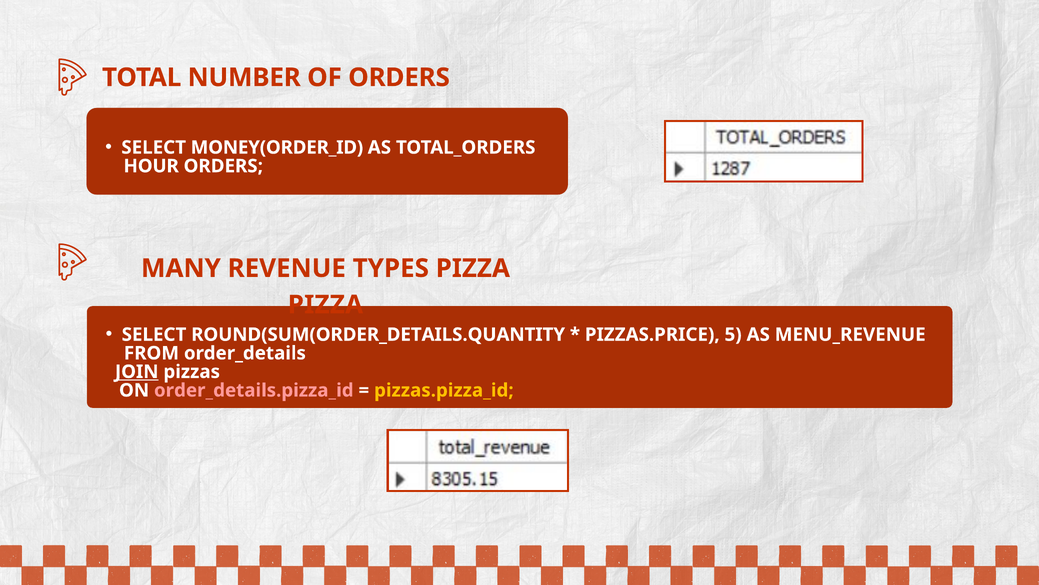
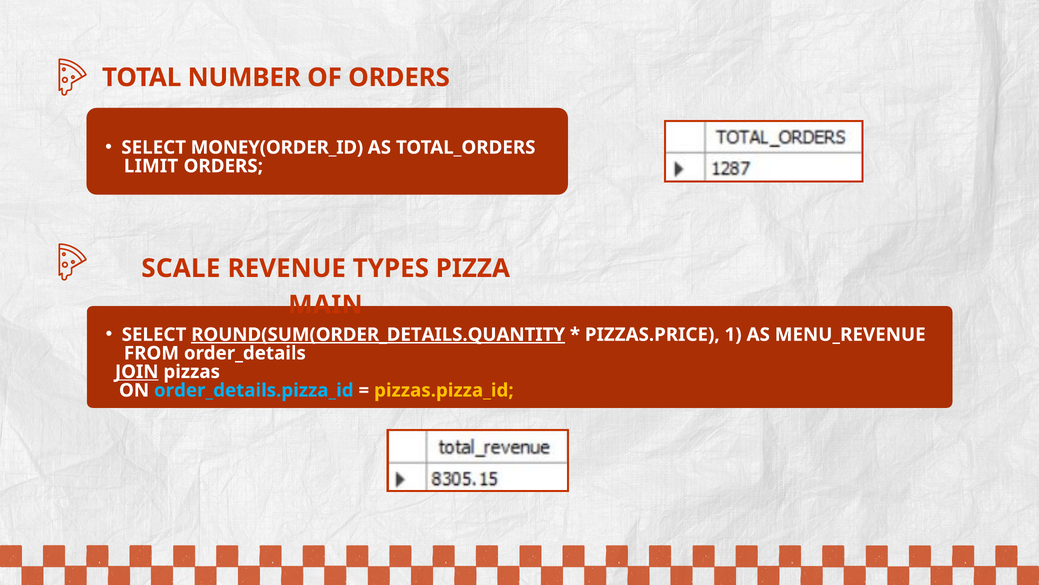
HOUR: HOUR -> LIMIT (151, 166)
MANY: MANY -> SCALE (181, 268)
PIZZA: PIZZA -> MAIN (325, 304)
ROUND(SUM(ORDER_DETAILS.QUANTITY underline: none -> present (378, 334)
5: 5 -> 1 (733, 334)
order_details.pizza_id colour: pink -> light blue (254, 390)
